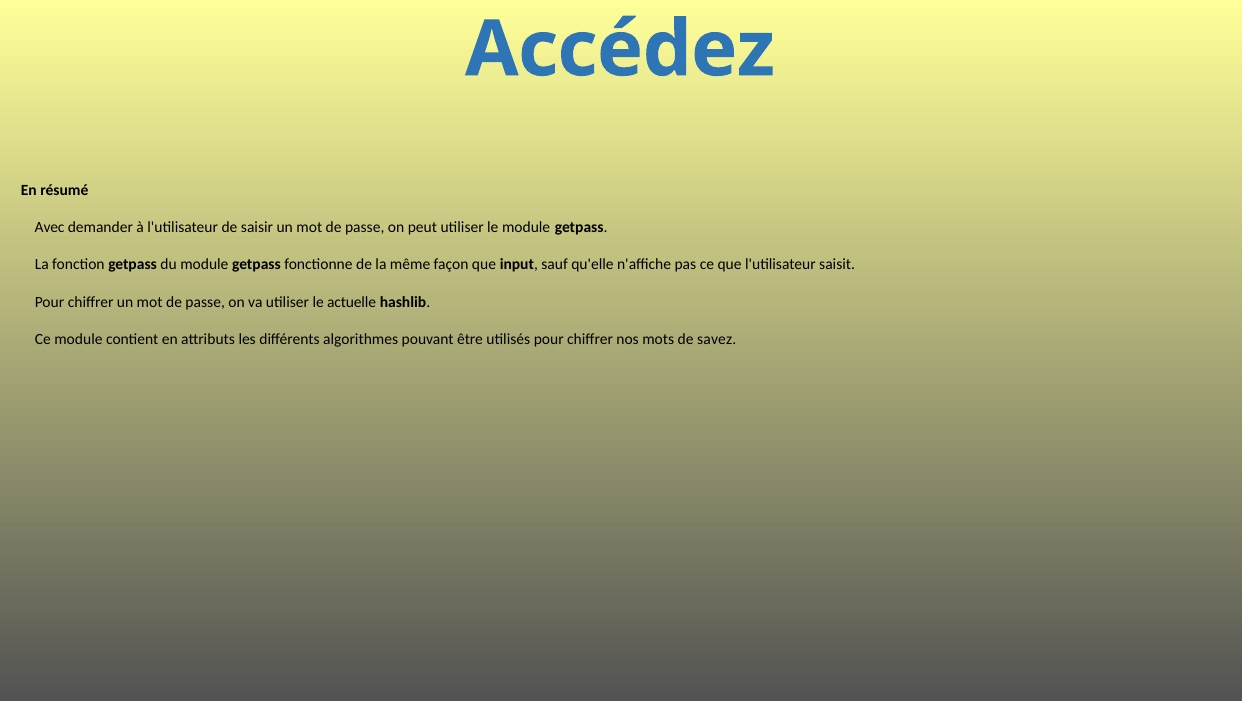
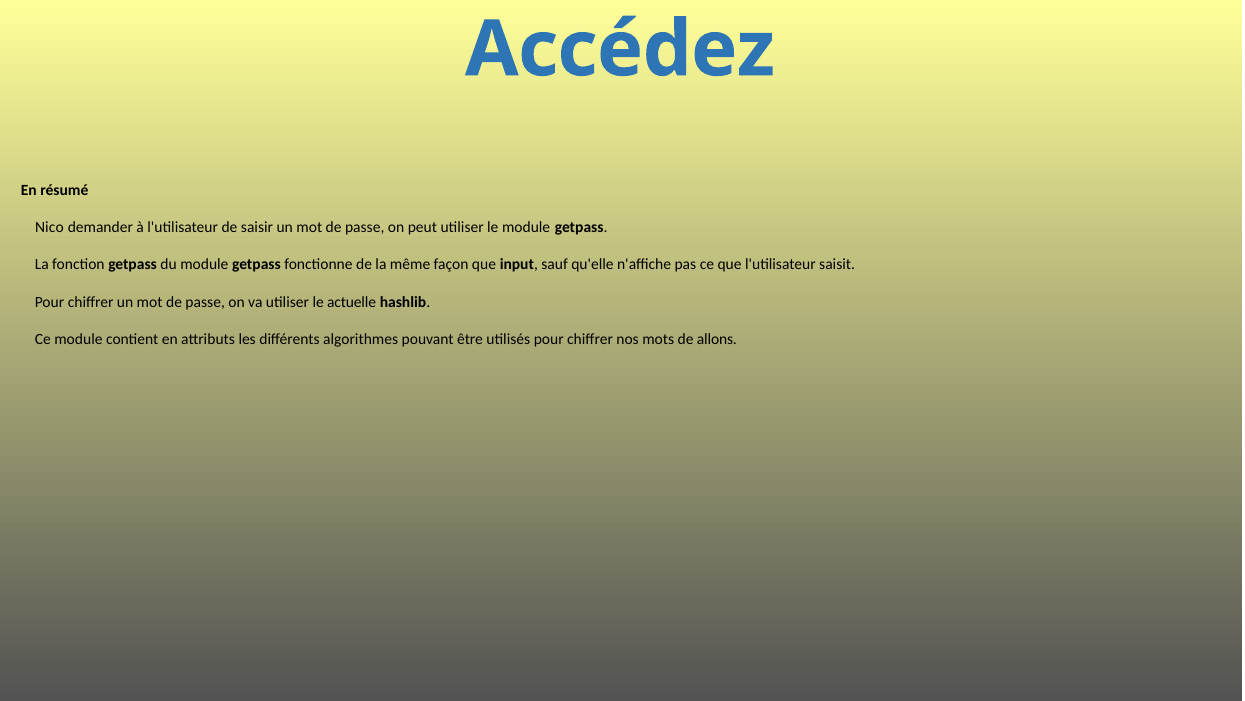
Avec: Avec -> Nico (49, 227)
savez: savez -> allons (717, 339)
